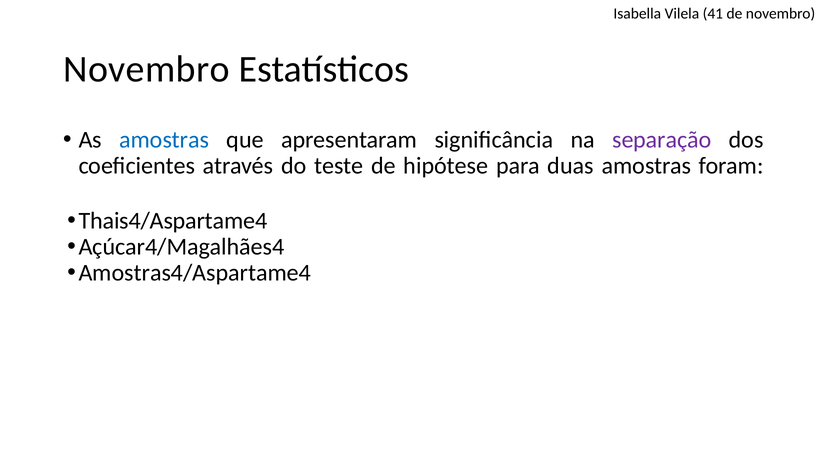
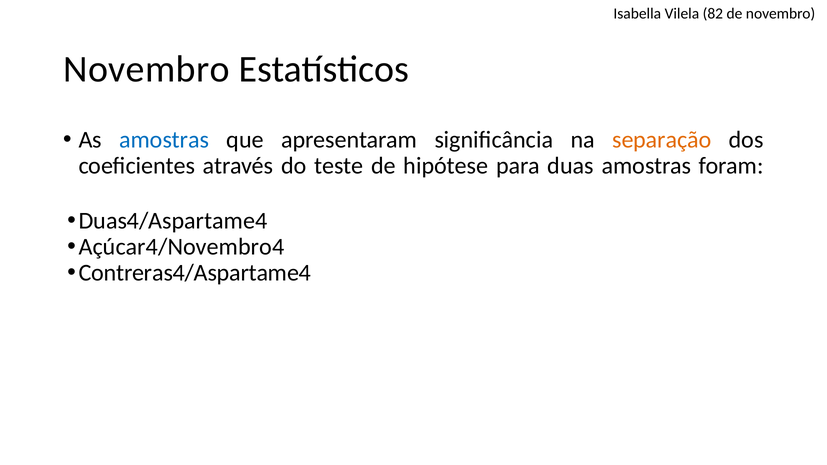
41: 41 -> 82 (713, 13)
separação colour: purple -> orange (662, 140)
Thais4/Aspartame4: Thais4/Aspartame4 -> Duas4/Aspartame4 (173, 221)
Açúcar4/Magalhães4: Açúcar4/Magalhães4 -> Açúcar4/Novembro4 (181, 247)
Amostras4/Aspartame4: Amostras4/Aspartame4 -> Contreras4/Aspartame4 (195, 273)
